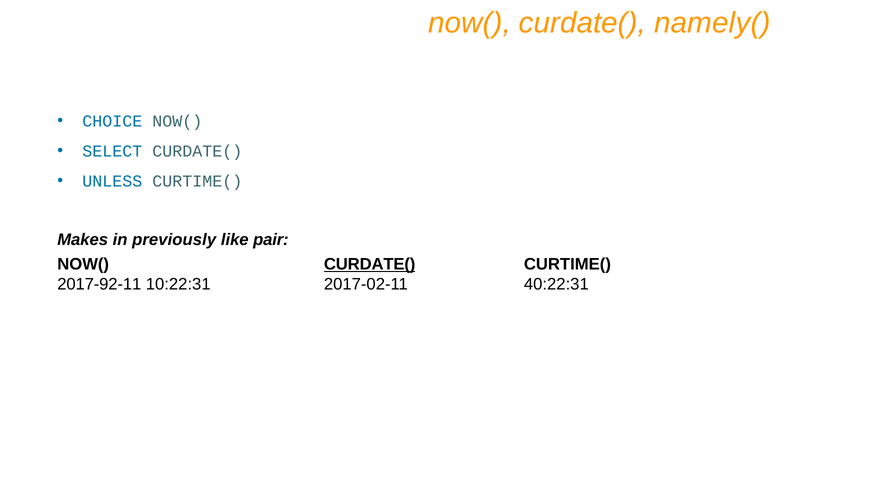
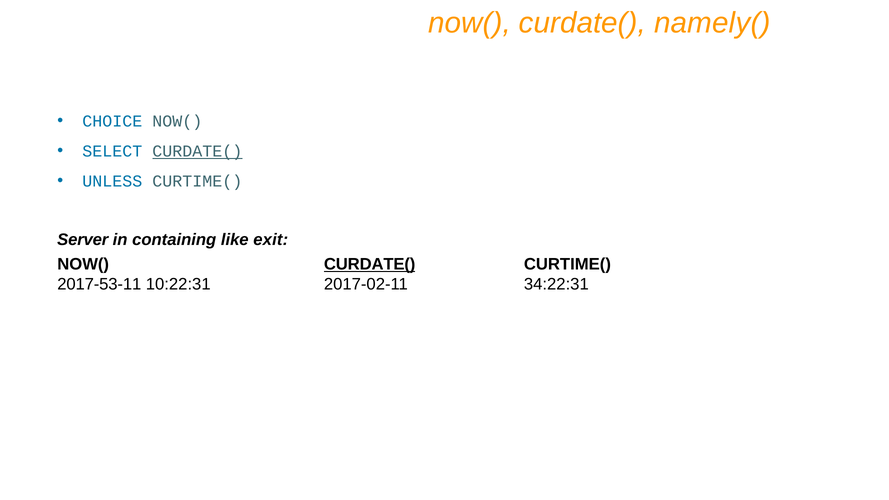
CURDATE( underline: none -> present (197, 151)
Makes: Makes -> Server (83, 240)
previously: previously -> containing (174, 240)
pair: pair -> exit (271, 240)
2017-92-11: 2017-92-11 -> 2017-53-11 (99, 284)
40:22:31: 40:22:31 -> 34:22:31 (556, 284)
